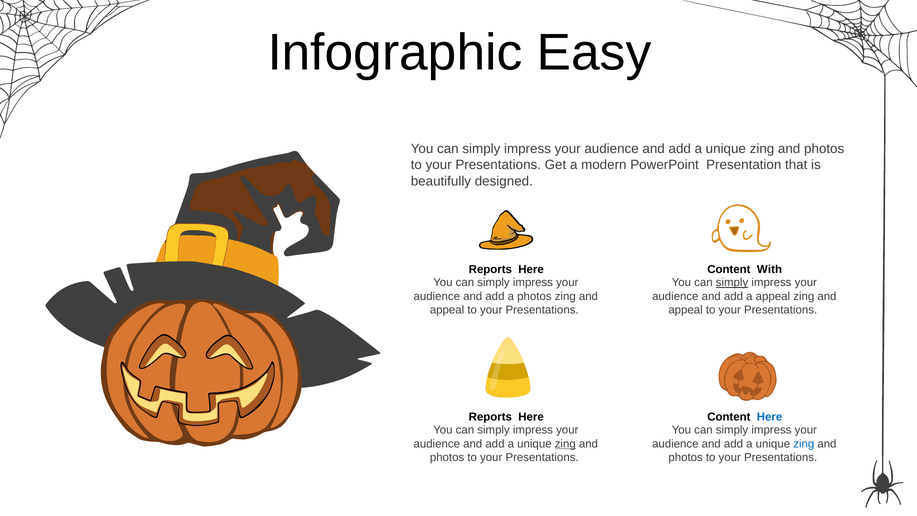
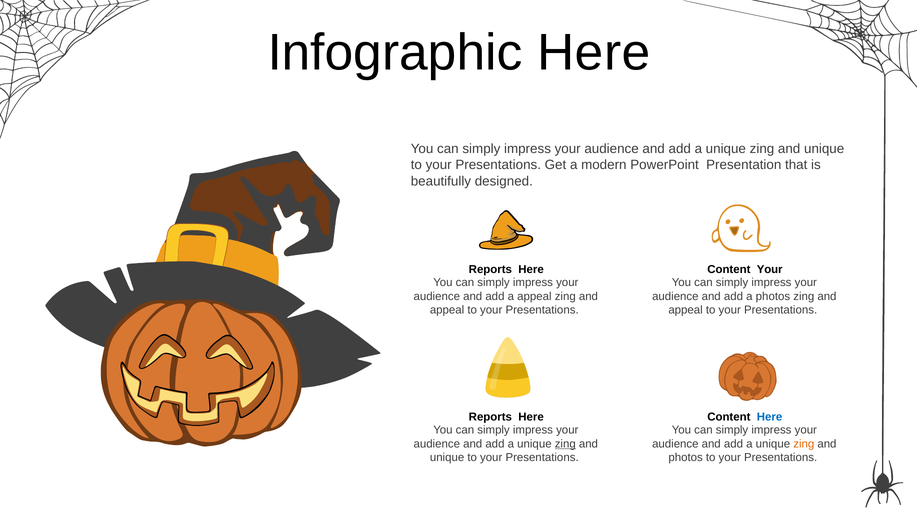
Infographic Easy: Easy -> Here (594, 52)
photos: photos -> unique (824, 149)
Content With: With -> Your (770, 269)
simply underline: present -> none (732, 282)
a photos: photos -> appeal (534, 296)
a appeal: appeal -> photos (773, 296)
zing colour: blue -> orange (804, 444)
photos: photos -> unique (447, 457)
